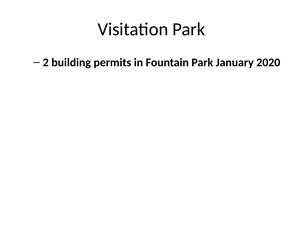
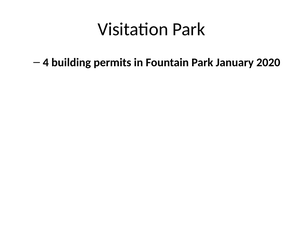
2: 2 -> 4 (46, 62)
